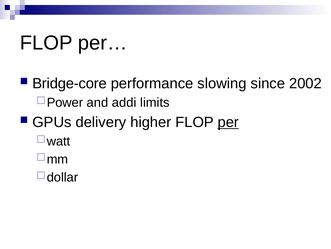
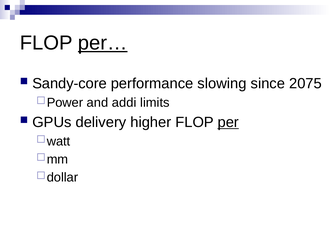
per… underline: none -> present (103, 43)
Bridge-core: Bridge-core -> Sandy-core (70, 83)
2002: 2002 -> 2075 (305, 83)
